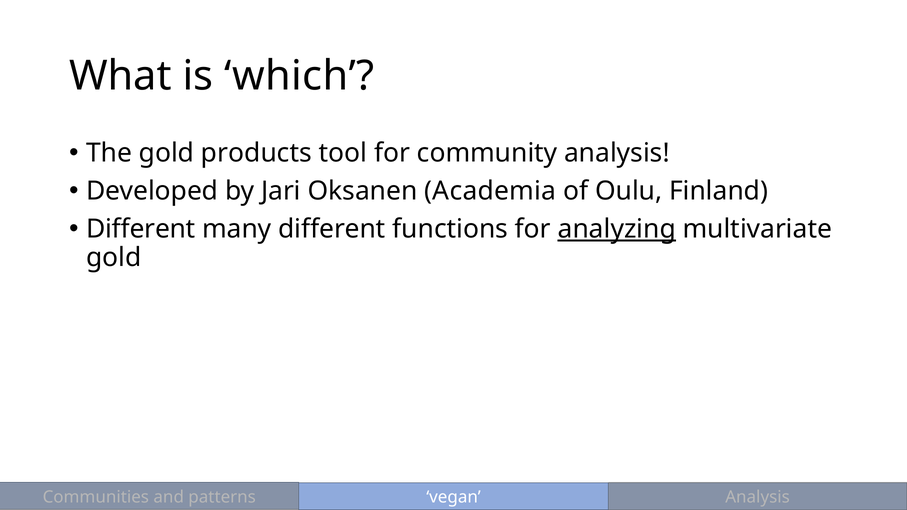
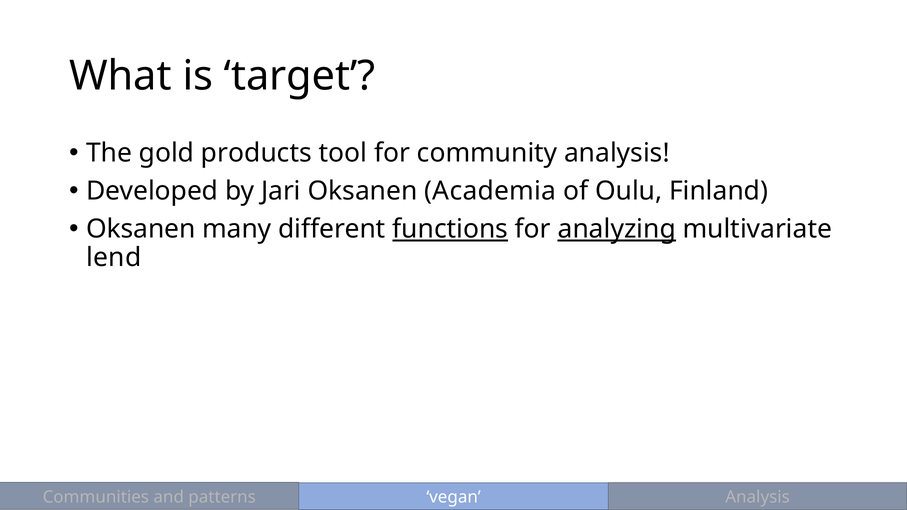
which: which -> target (300, 76)
Different: Different -> Oksanen (141, 229)
functions underline: none -> present (450, 229)
gold: gold -> lend (114, 258)
